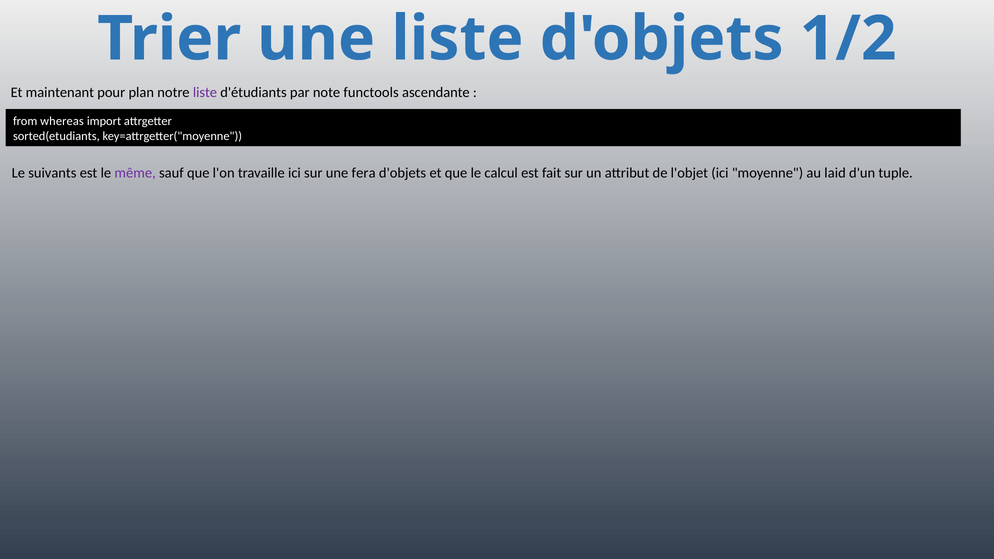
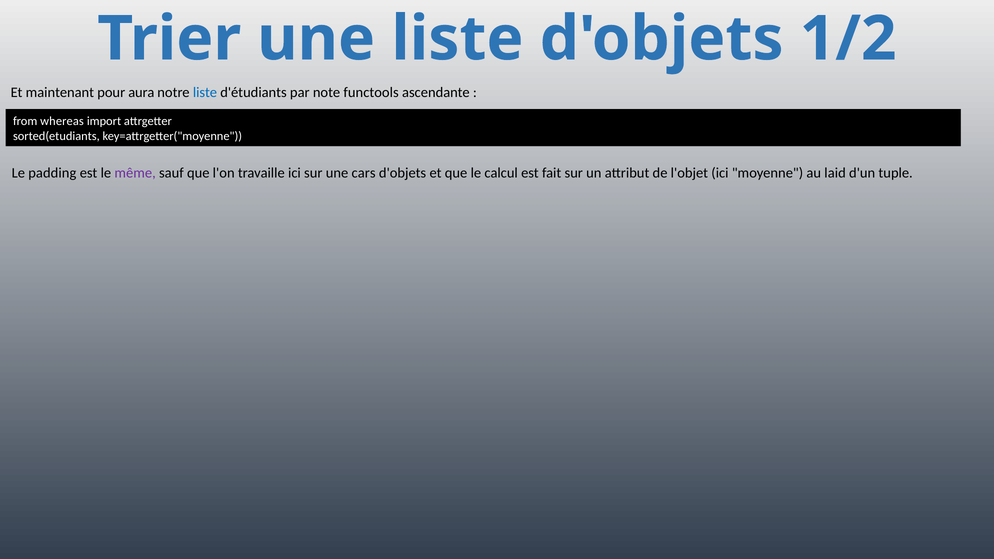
plan: plan -> aura (141, 93)
liste colour: purple -> blue (205, 93)
suivants: suivants -> padding (52, 173)
fera: fera -> cars (364, 173)
